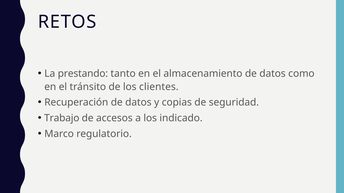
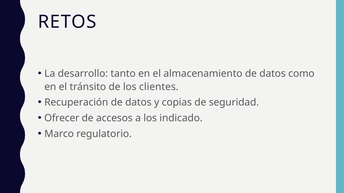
prestando: prestando -> desarrollo (83, 74)
Trabajo: Trabajo -> Ofrecer (62, 118)
